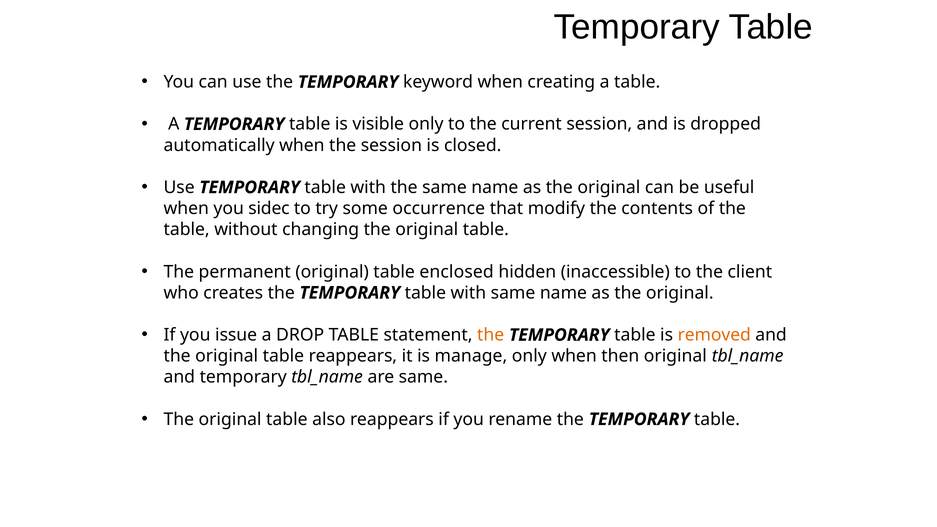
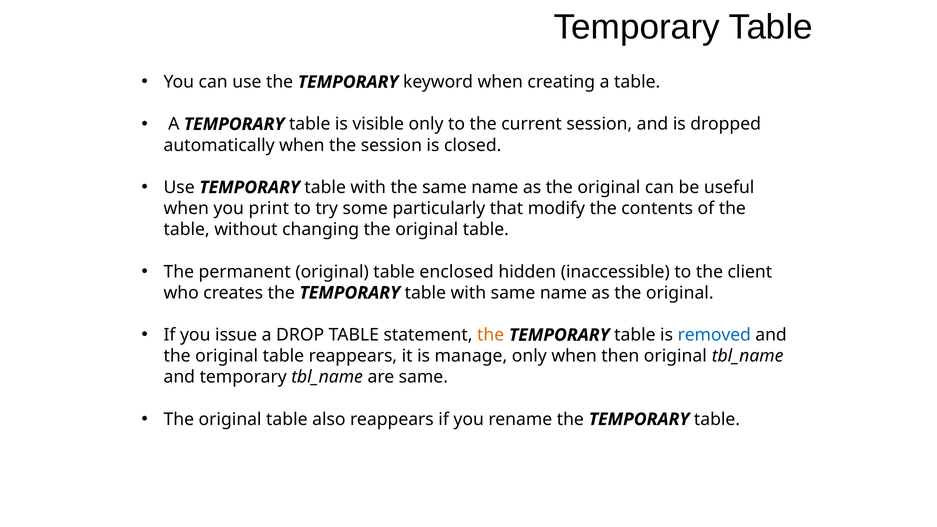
sidec: sidec -> print (269, 209)
occurrence: occurrence -> particularly (439, 209)
removed colour: orange -> blue (714, 335)
